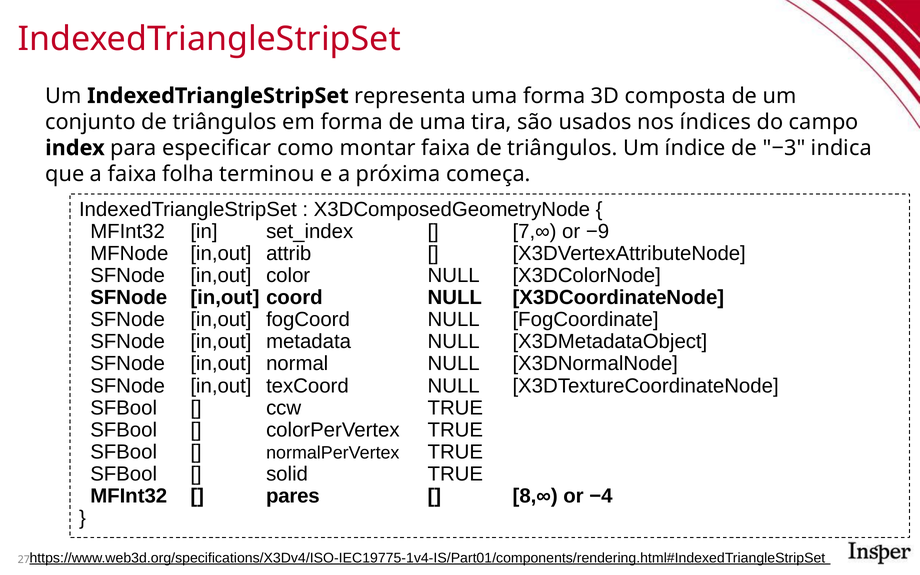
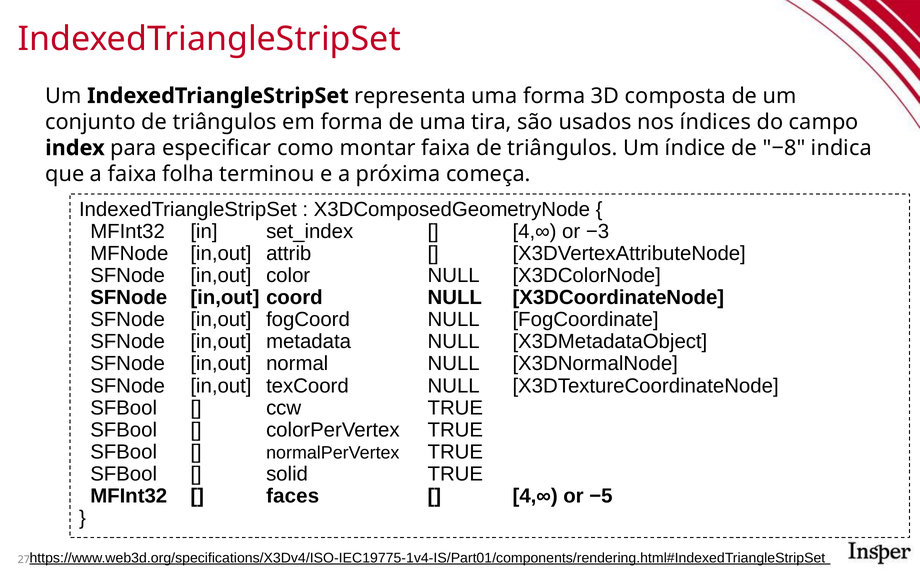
−3: −3 -> −8 (784, 148)
7,∞: 7,∞ -> 4,∞ (535, 231)
−9: −9 -> −3 (598, 231)
pares: pares -> faces (293, 496)
8,∞: 8,∞ -> 4,∞ (535, 496)
−4: −4 -> −5 (601, 496)
